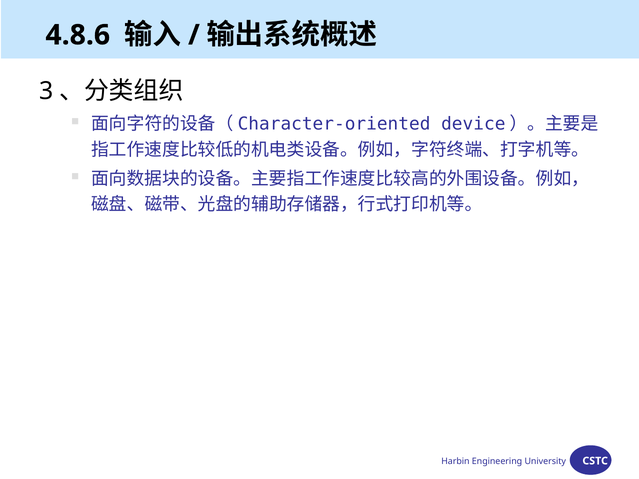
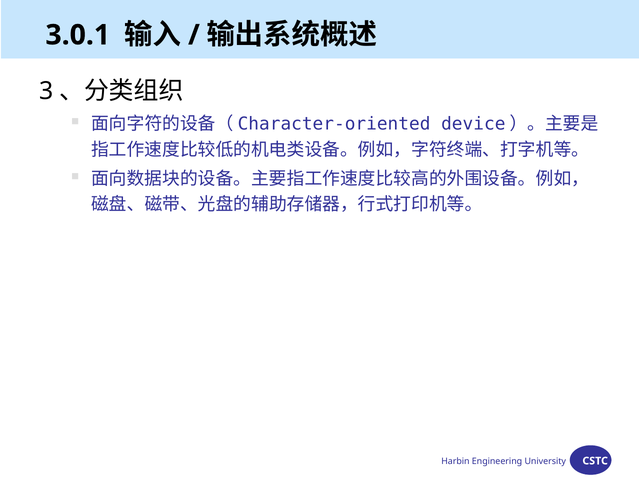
4.8.6: 4.8.6 -> 3.0.1 (78, 35)
